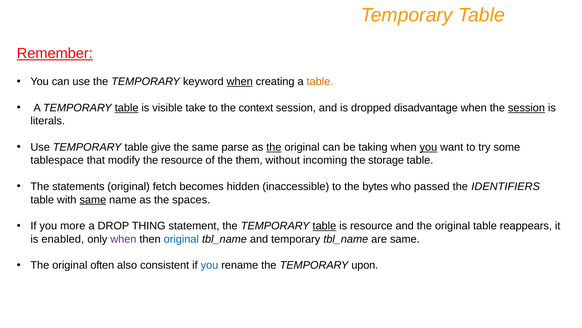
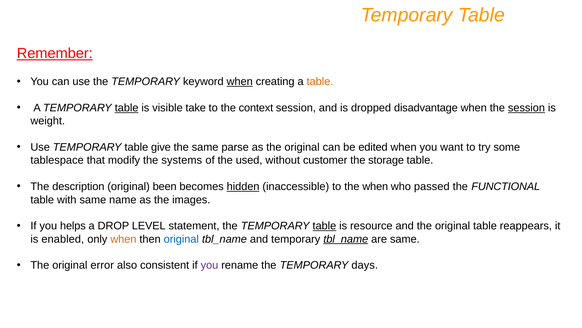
literals: literals -> weight (48, 121)
the underline: present -> none (274, 147)
taking: taking -> edited (373, 147)
you underline: present -> none (428, 147)
the resource: resource -> systems (182, 160)
them: them -> used (249, 160)
incoming: incoming -> customer (325, 160)
statements: statements -> description (78, 186)
fetch: fetch -> been (165, 186)
hidden underline: none -> present (243, 186)
the bytes: bytes -> when (375, 186)
IDENTIFIERS: IDENTIFIERS -> FUNCTIONAL (506, 186)
same underline: present -> none (93, 199)
spaces: spaces -> images (191, 199)
more: more -> helps (73, 226)
THING: THING -> LEVEL (149, 226)
when colour: purple -> orange (123, 239)
tbl_name underline: none -> present (346, 239)
often: often -> error (102, 265)
you colour: blue -> purple (209, 265)
upon: upon -> days (365, 265)
